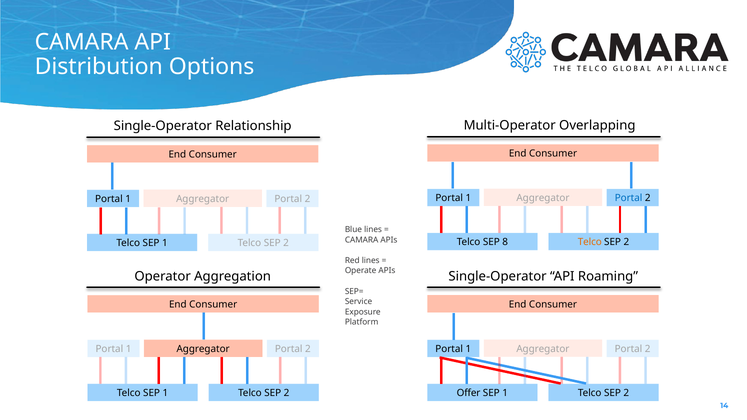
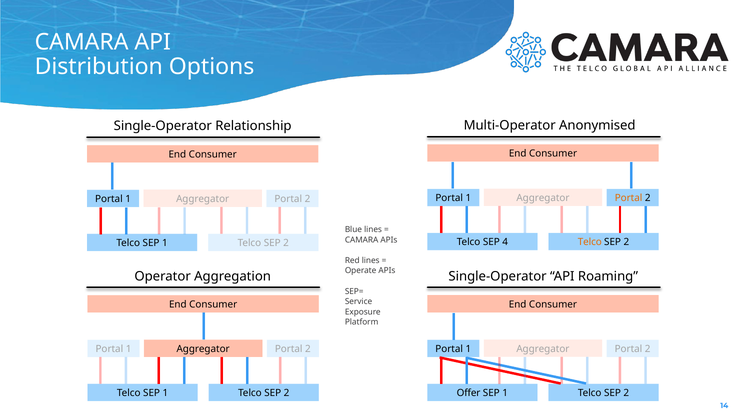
Overlapping: Overlapping -> Anonymised (597, 126)
Portal colour: blue -> orange (629, 198)
8: 8 -> 4 (505, 242)
